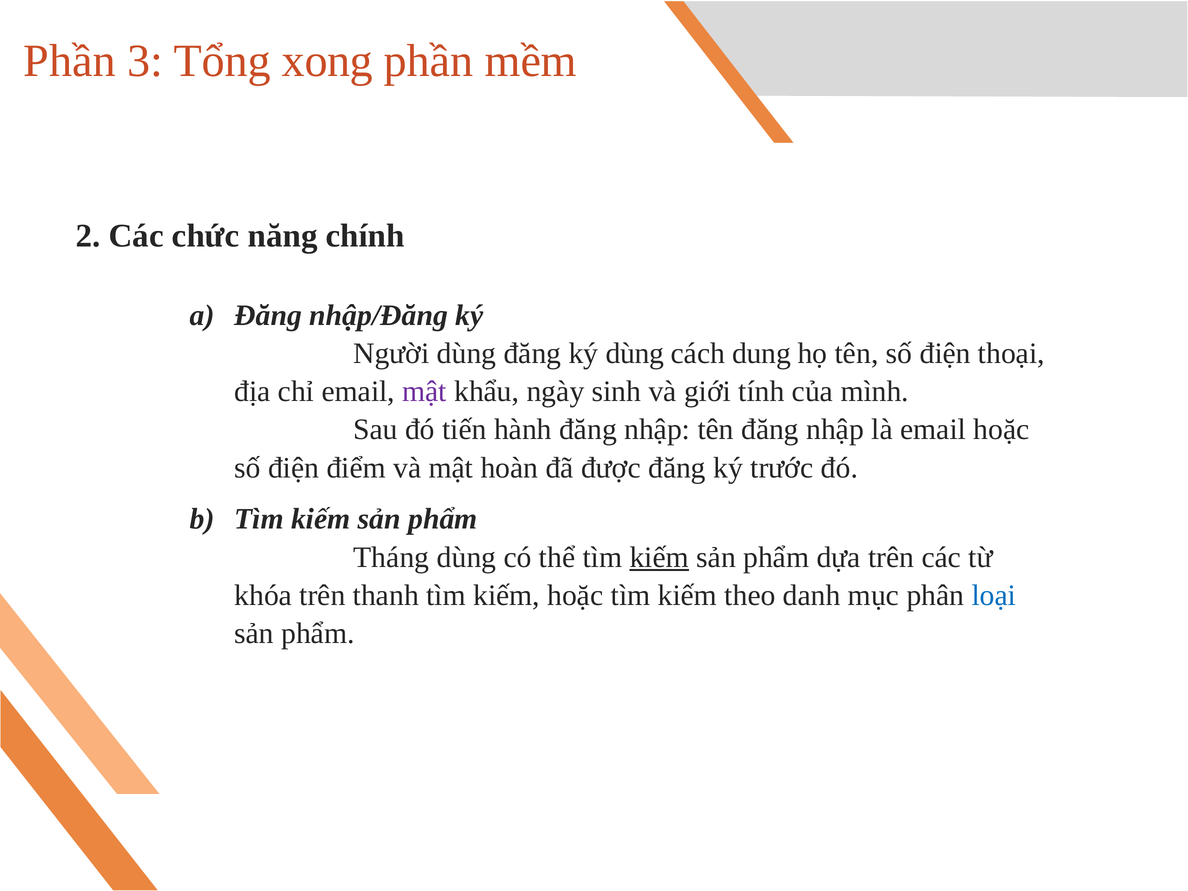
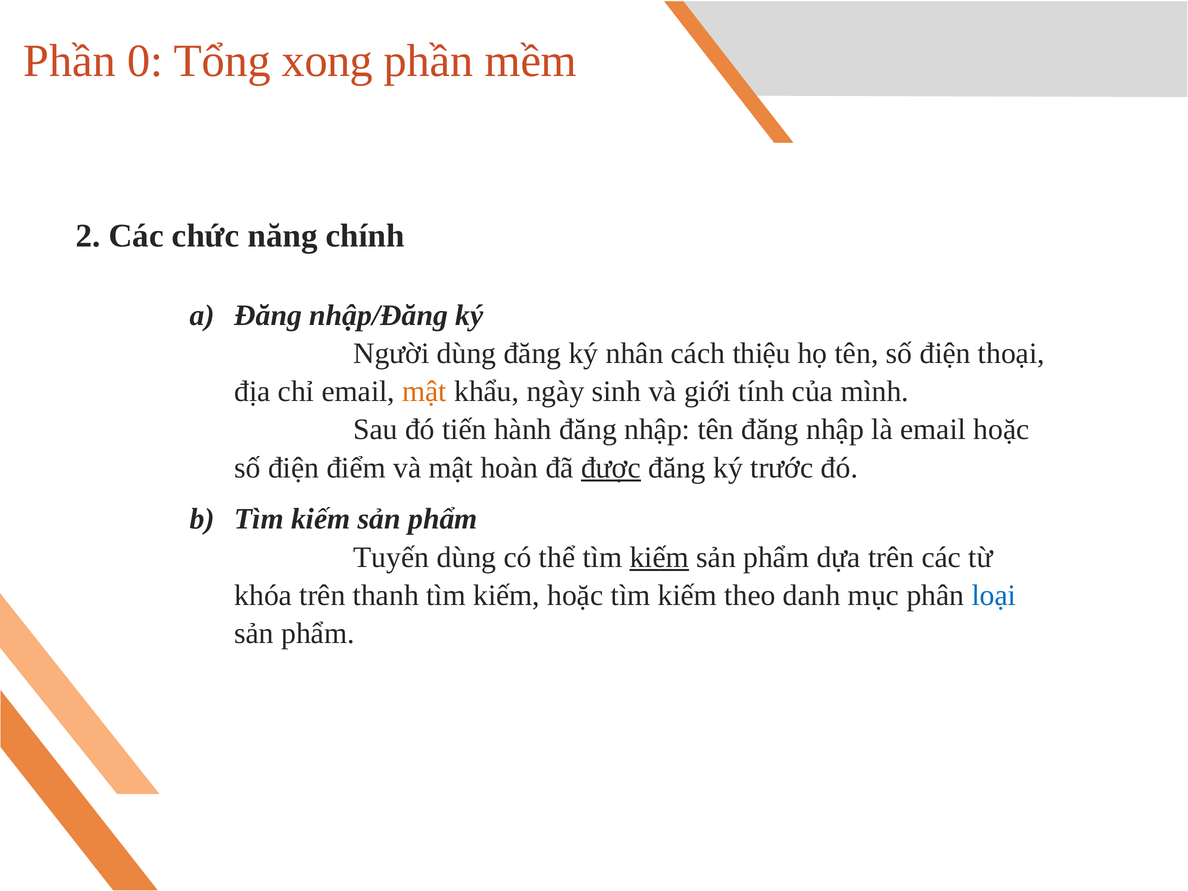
3: 3 -> 0 (145, 61)
ký dùng: dùng -> nhân (635, 353)
dung: dung -> thiệu (762, 353)
mật colour: purple -> orange (424, 392)
được underline: none -> present (611, 468)
Tháng: Tháng -> Tuyến (391, 557)
